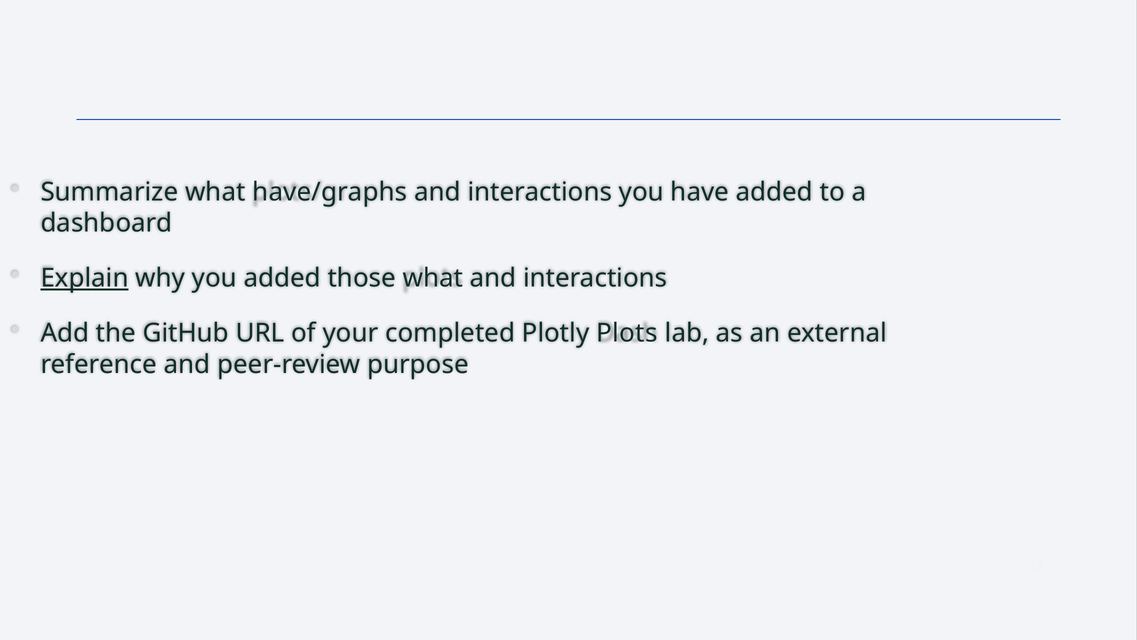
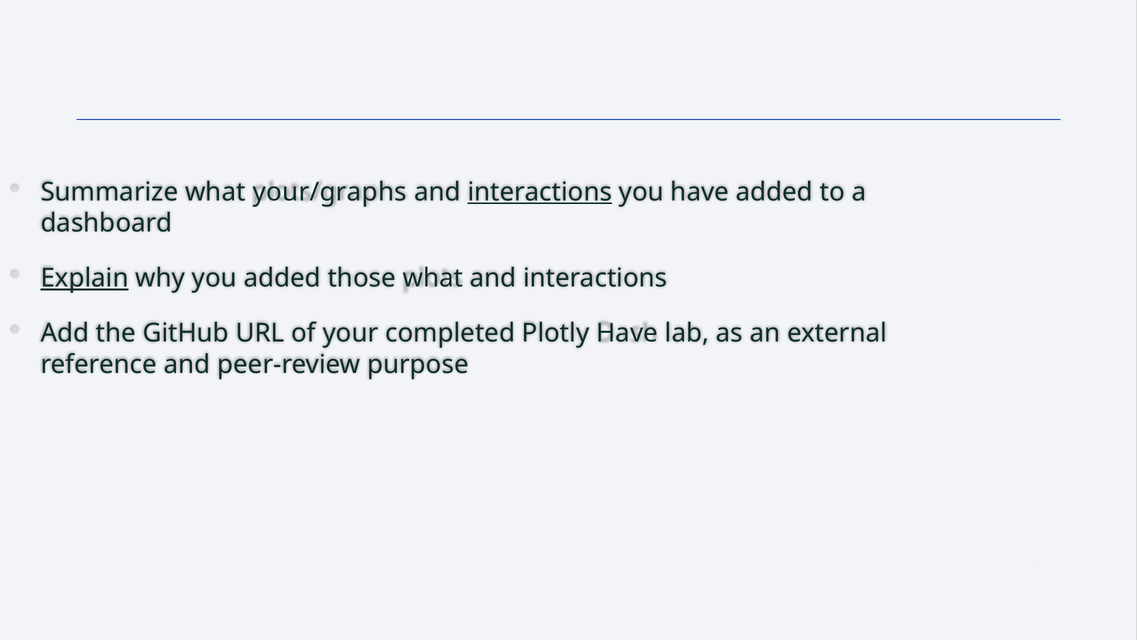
have/graphs: have/graphs -> your/graphs (330, 192)
interactions underline: none -> present (540, 192)
Plotly Plots: Plots -> Have (627, 333)
